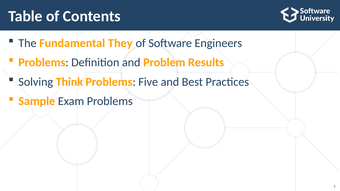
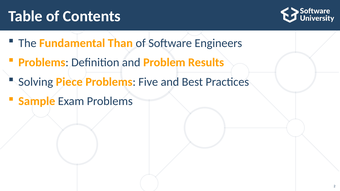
They: They -> Than (120, 43)
Think: Think -> Piece (69, 82)
